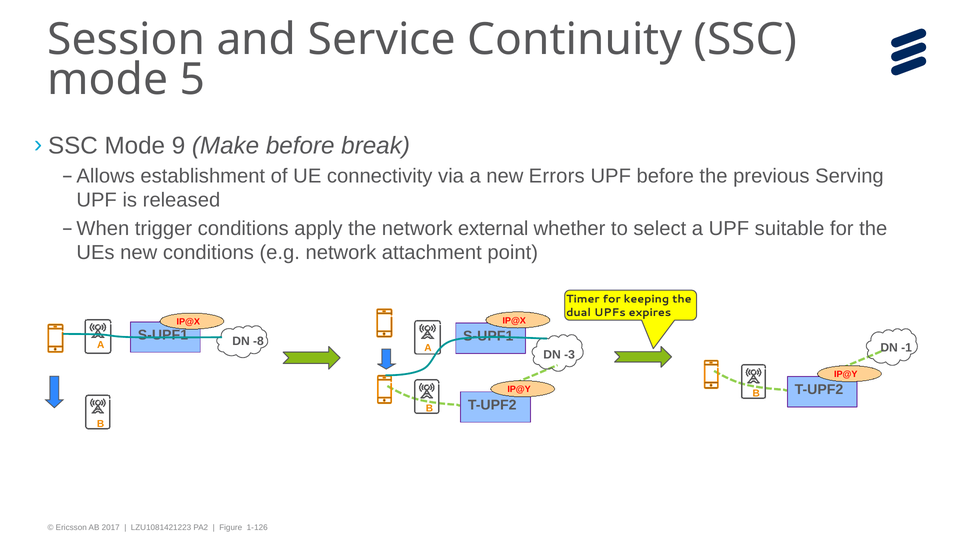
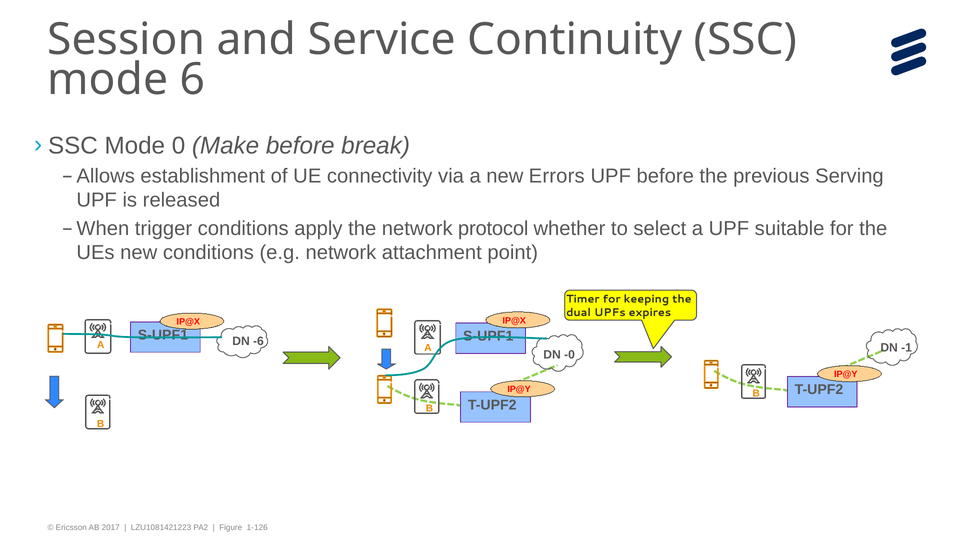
5: 5 -> 6 (192, 79)
9: 9 -> 0 (179, 146)
external: external -> protocol (493, 228)
-8: -8 -> -6 (258, 341)
-3: -3 -> -0 (570, 355)
